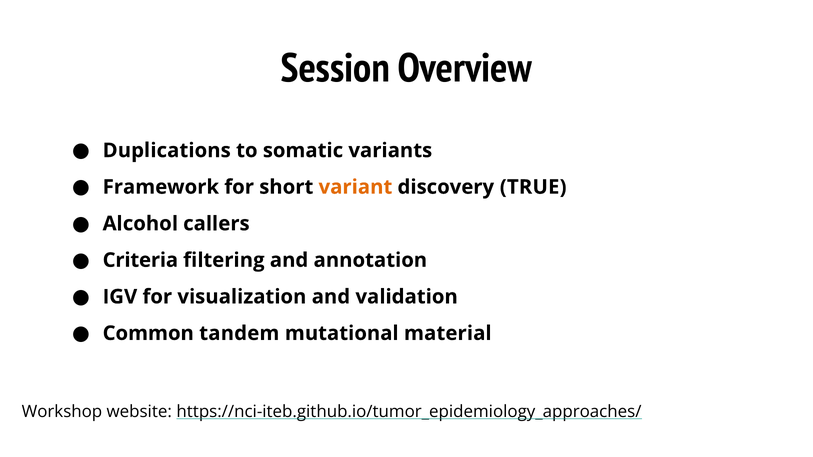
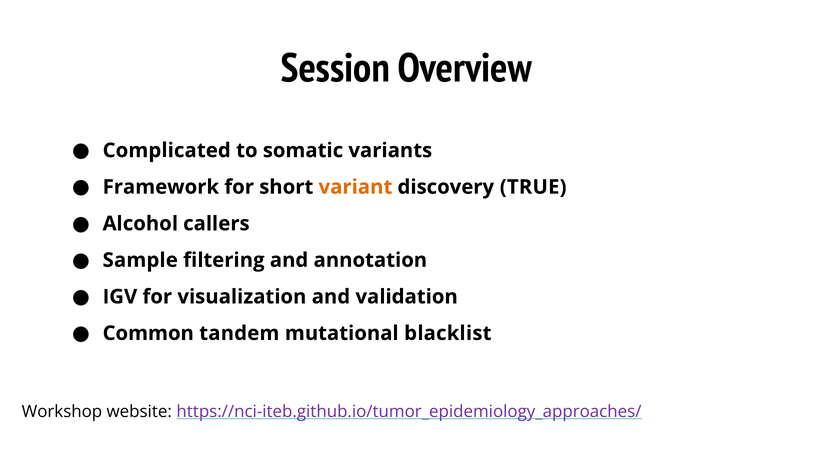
Duplications: Duplications -> Complicated (167, 151)
Criteria: Criteria -> Sample (140, 260)
material: material -> blacklist (448, 334)
https://nci-iteb.github.io/tumor_epidemiology_approaches/ colour: black -> purple (409, 412)
